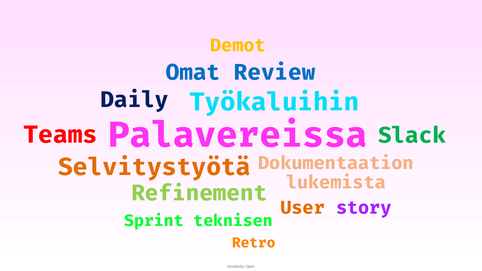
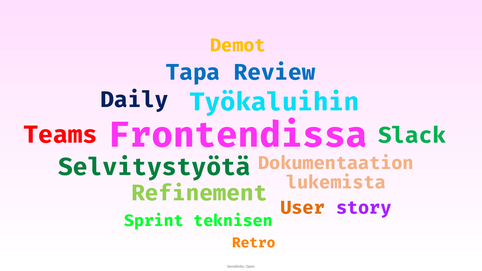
Omat: Omat -> Tapa (193, 73)
Palavereissa: Palavereissa -> Frontendissa (238, 135)
Selvitystyötä colour: orange -> green (154, 167)
